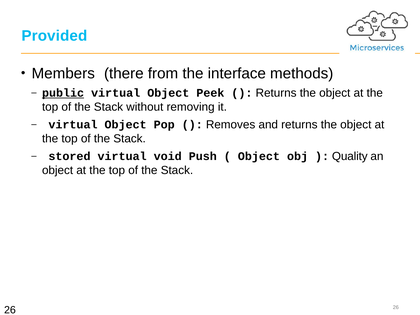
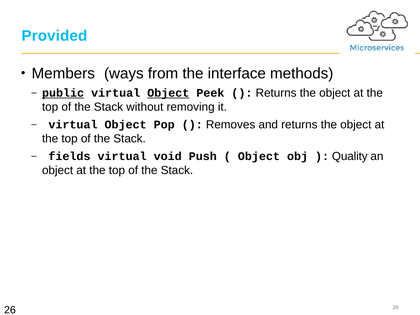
there: there -> ways (124, 74)
Object underline: none -> present (168, 93)
stored: stored -> fields (69, 156)
